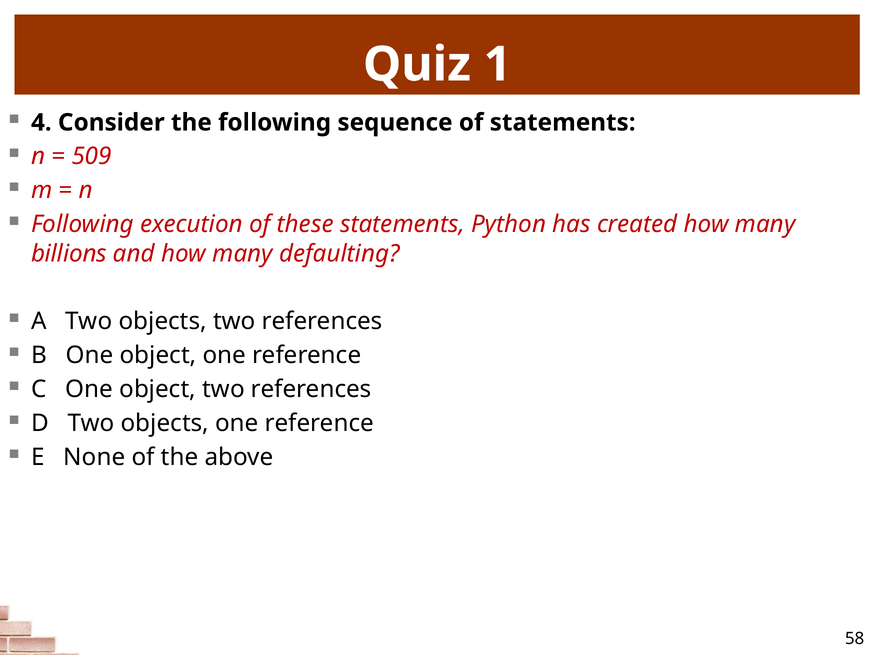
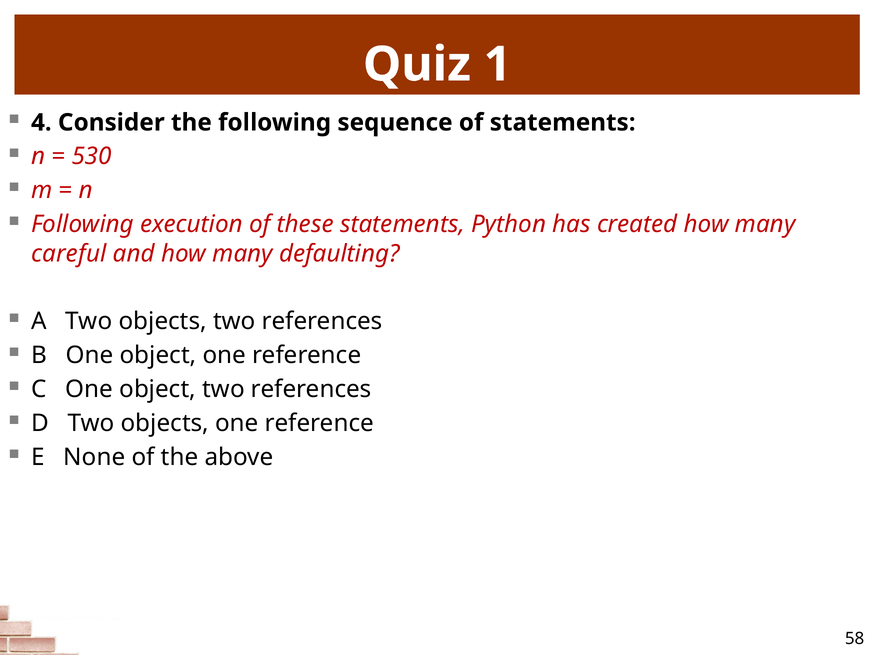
509: 509 -> 530 (92, 156)
billions: billions -> careful (69, 253)
